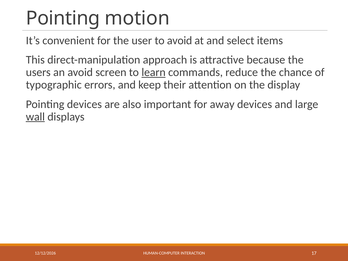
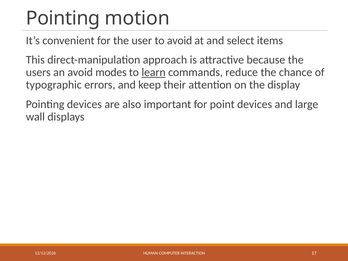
screen: screen -> modes (111, 72)
away: away -> point (222, 104)
wall underline: present -> none (35, 117)
